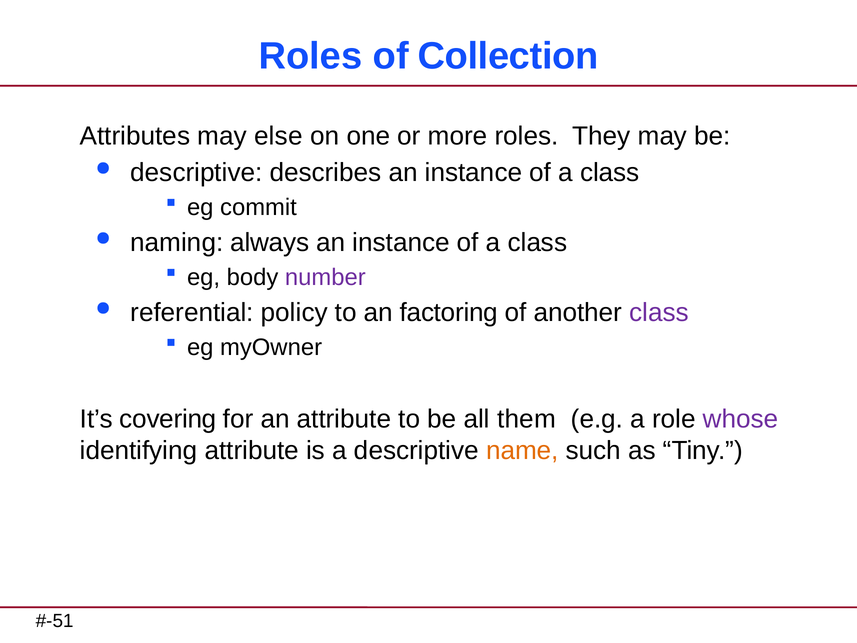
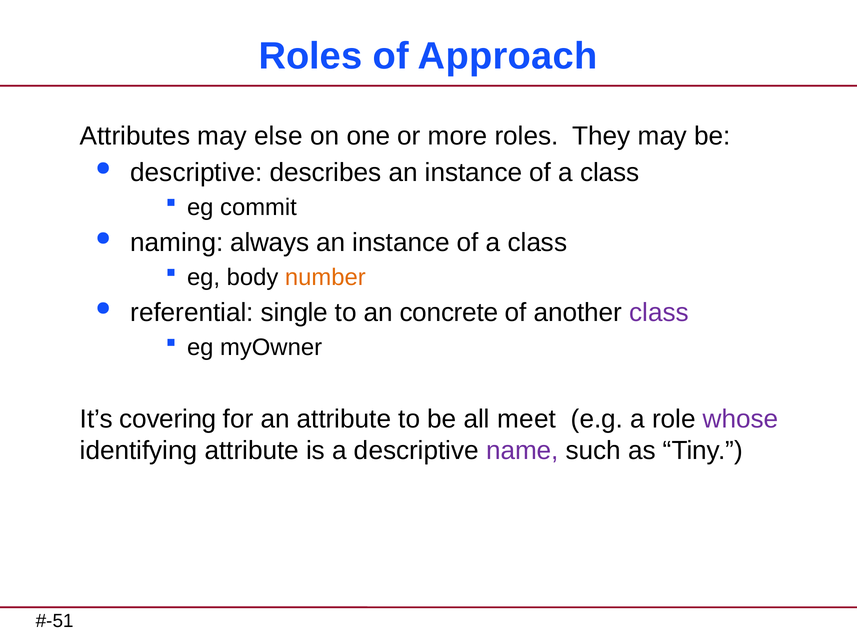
Collection: Collection -> Approach (508, 56)
number colour: purple -> orange (325, 277)
policy: policy -> single (294, 313)
factoring: factoring -> concrete (449, 313)
them: them -> meet (527, 419)
name colour: orange -> purple (522, 451)
